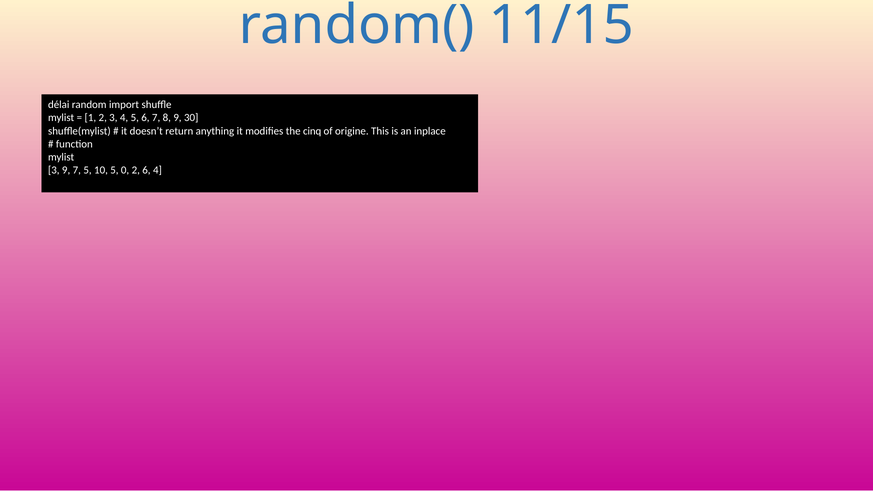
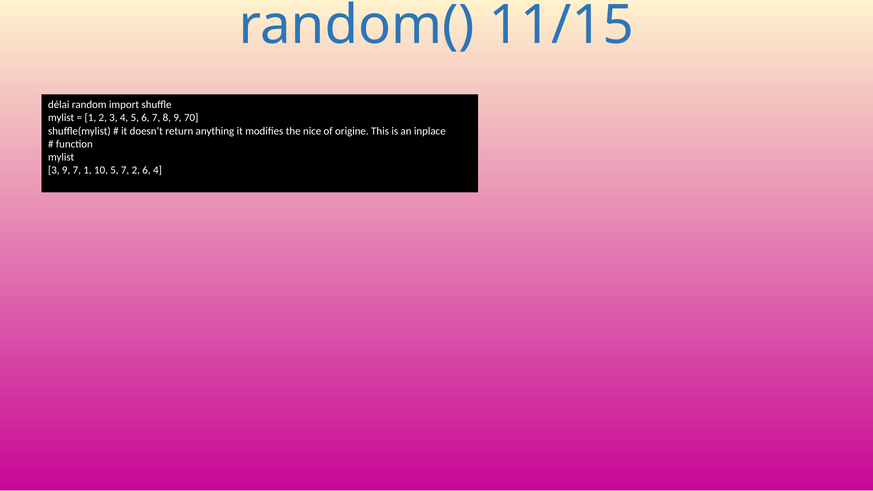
30: 30 -> 70 (191, 118)
cinq: cinq -> nice (312, 131)
7 5: 5 -> 1 (88, 170)
5 0: 0 -> 7 (125, 170)
